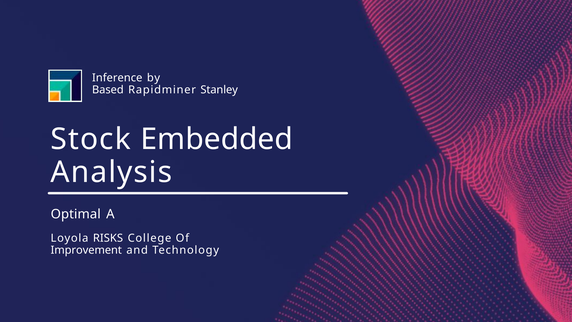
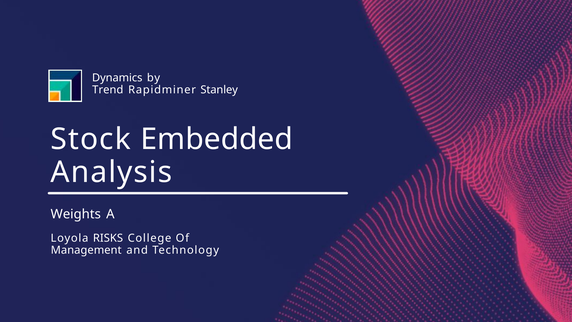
Inference: Inference -> Dynamics (117, 78)
Based: Based -> Trend (108, 90)
Optimal: Optimal -> Weights (76, 214)
Improvement: Improvement -> Management (86, 250)
